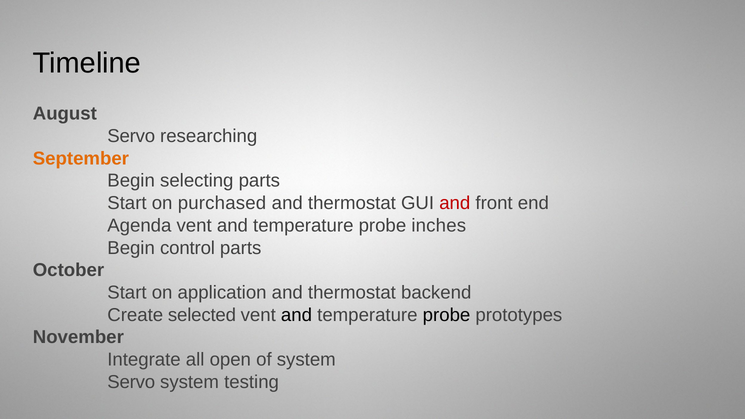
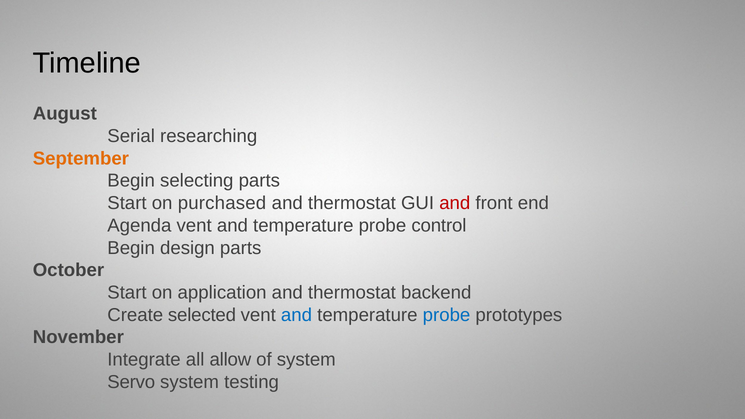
Servo: Servo -> Serial (131, 136)
inches: inches -> control (439, 226)
control: control -> design (187, 248)
and colour: black -> blue (297, 315)
probe colour: black -> blue (447, 315)
open: open -> allow (230, 360)
